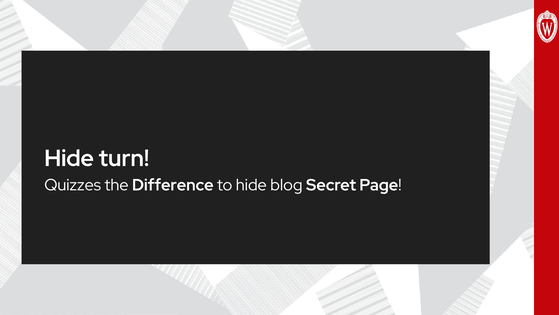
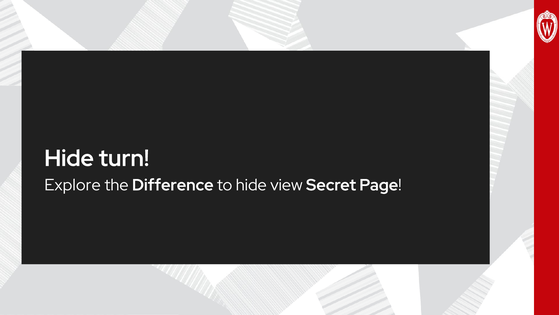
Quizzes: Quizzes -> Explore (73, 185)
blog: blog -> view (286, 185)
